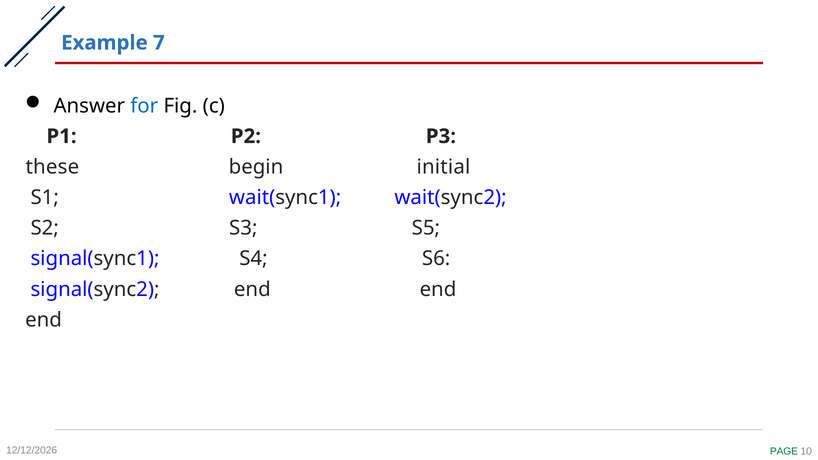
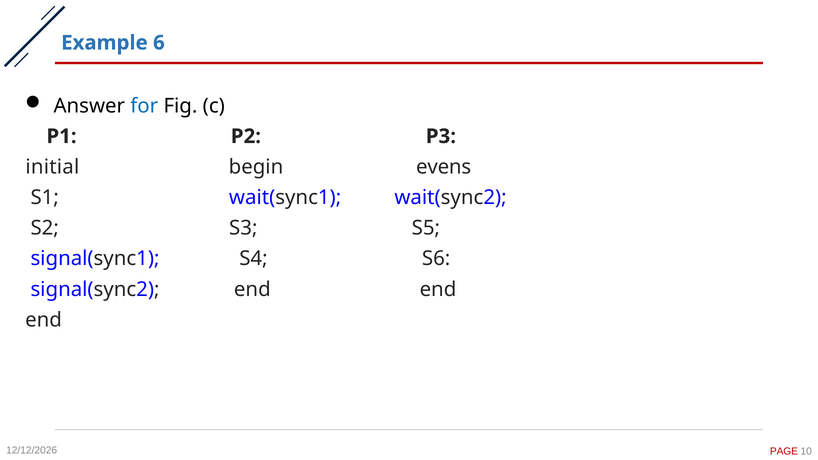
7: 7 -> 6 (159, 43)
these: these -> initial (52, 167)
initial: initial -> evens (444, 167)
PAGE colour: green -> red (784, 452)
